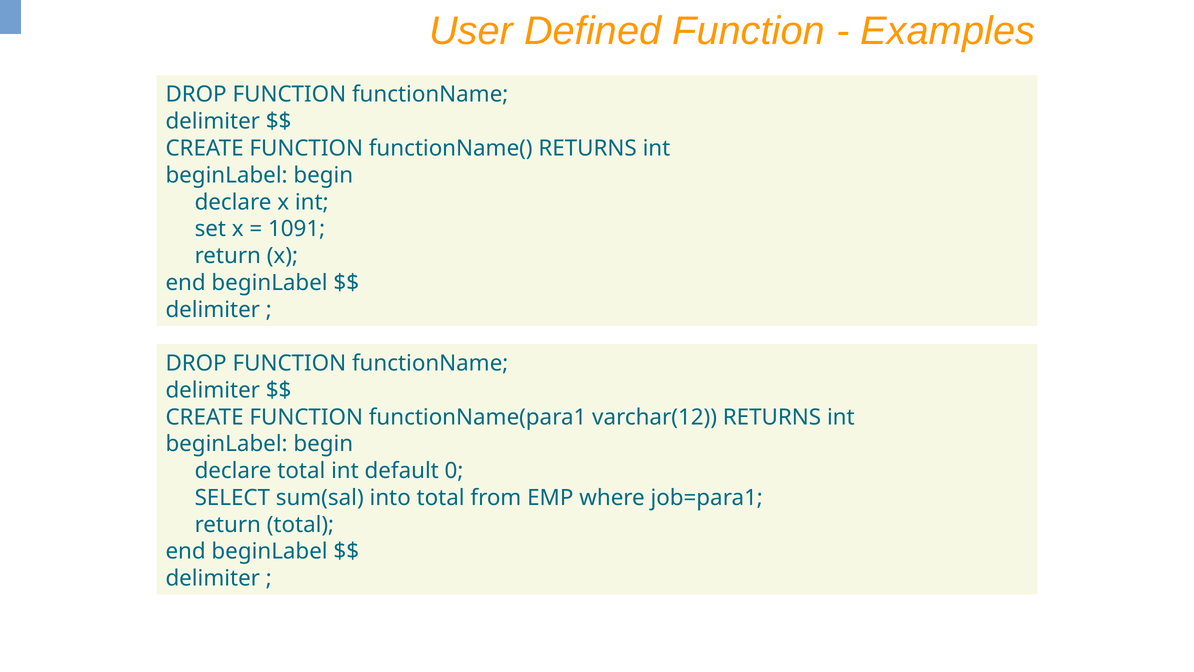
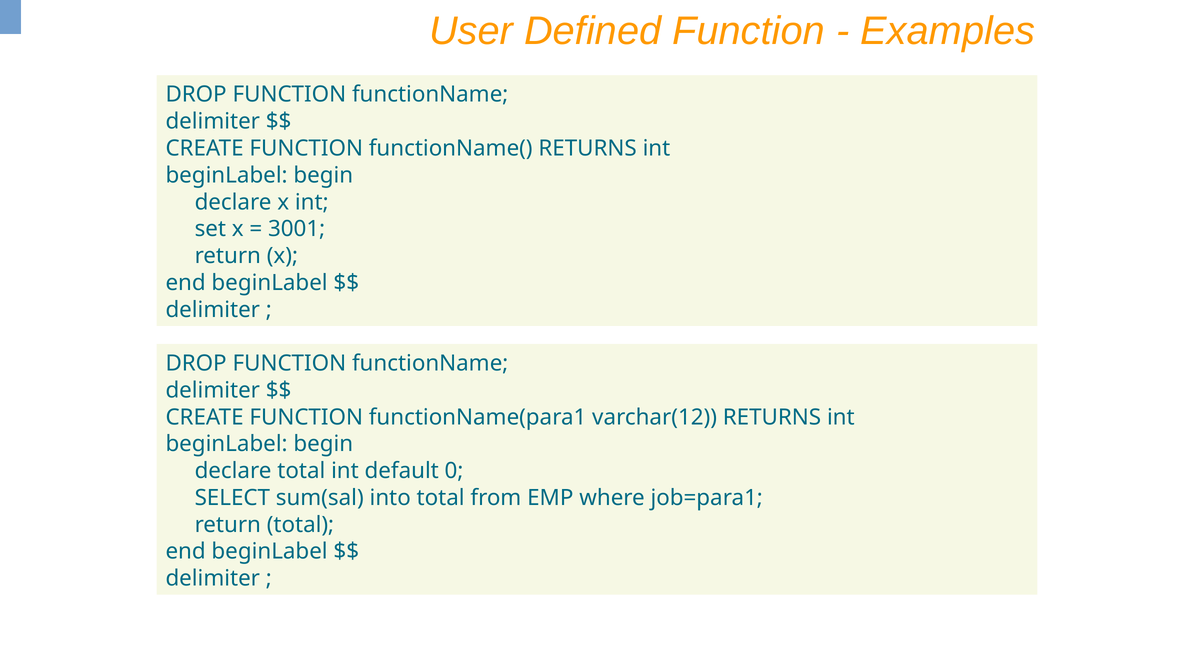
1091: 1091 -> 3001 (297, 229)
